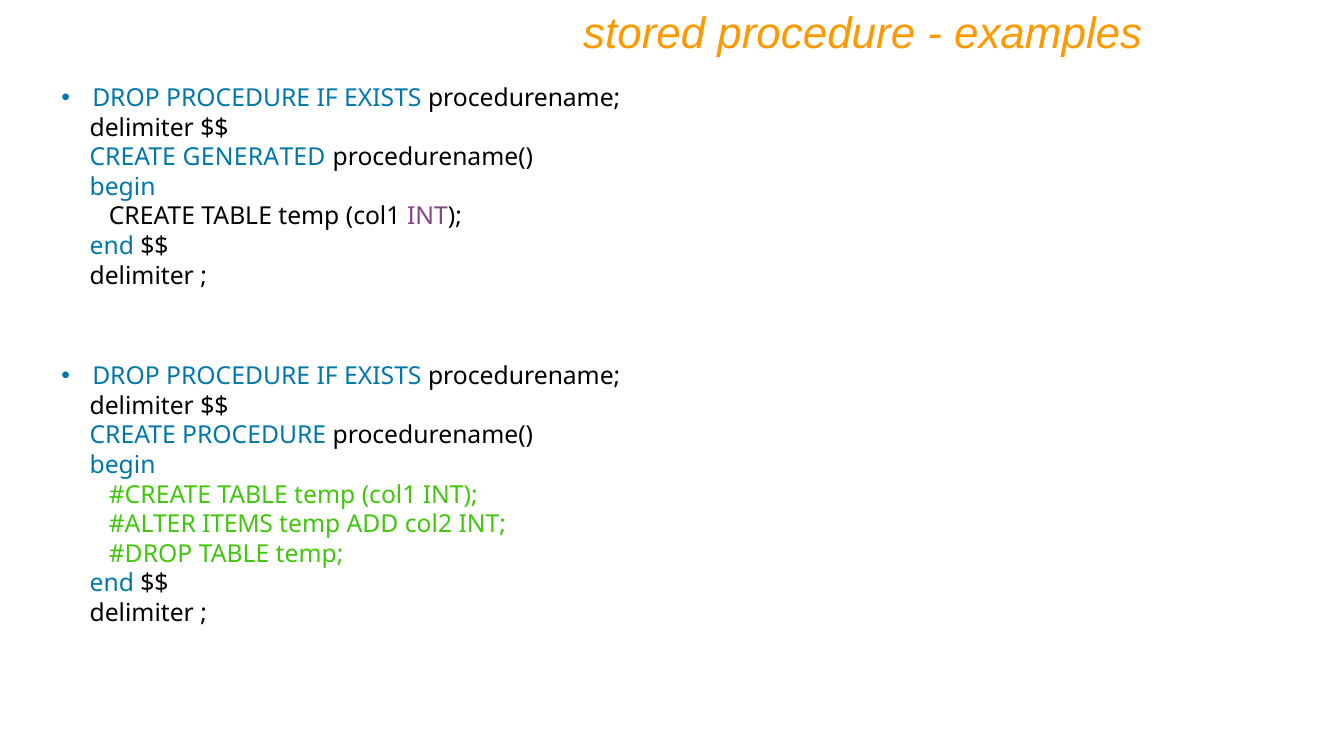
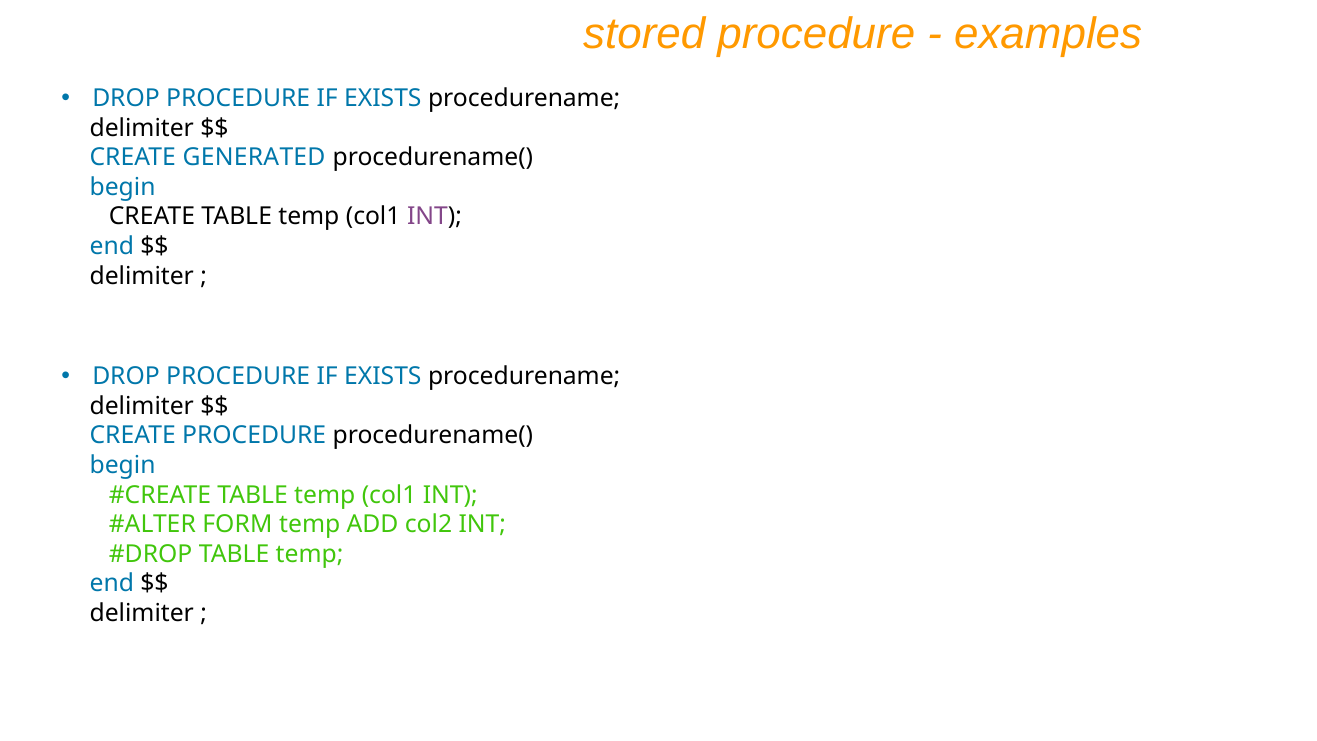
ITEMS: ITEMS -> FORM (237, 524)
